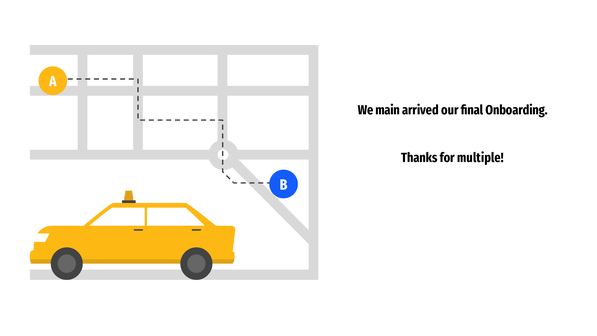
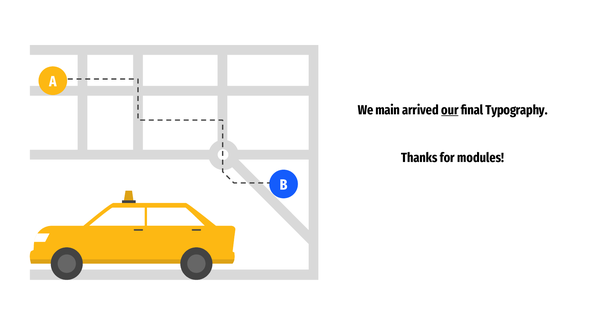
our underline: none -> present (450, 110)
Onboarding: Onboarding -> Typography (517, 110)
multiple: multiple -> modules (481, 158)
